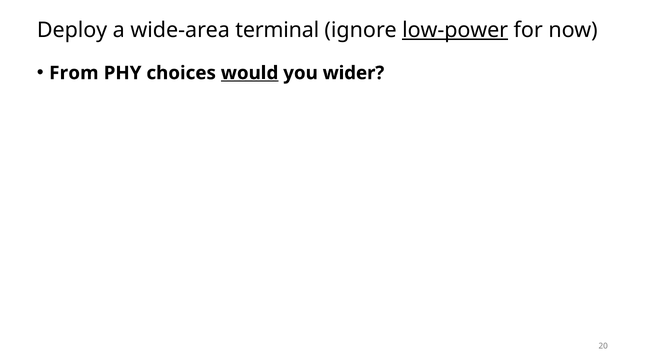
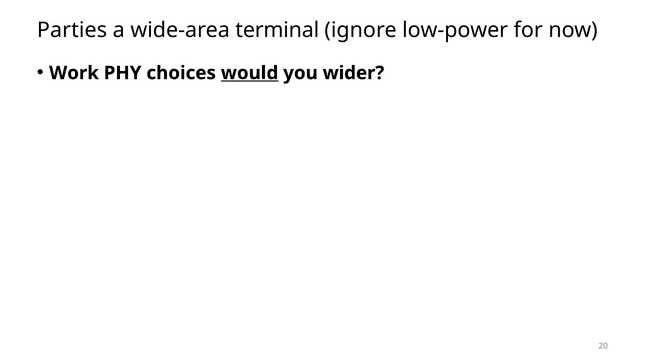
Deploy: Deploy -> Parties (72, 30)
low-power underline: present -> none (455, 30)
From: From -> Work (74, 73)
